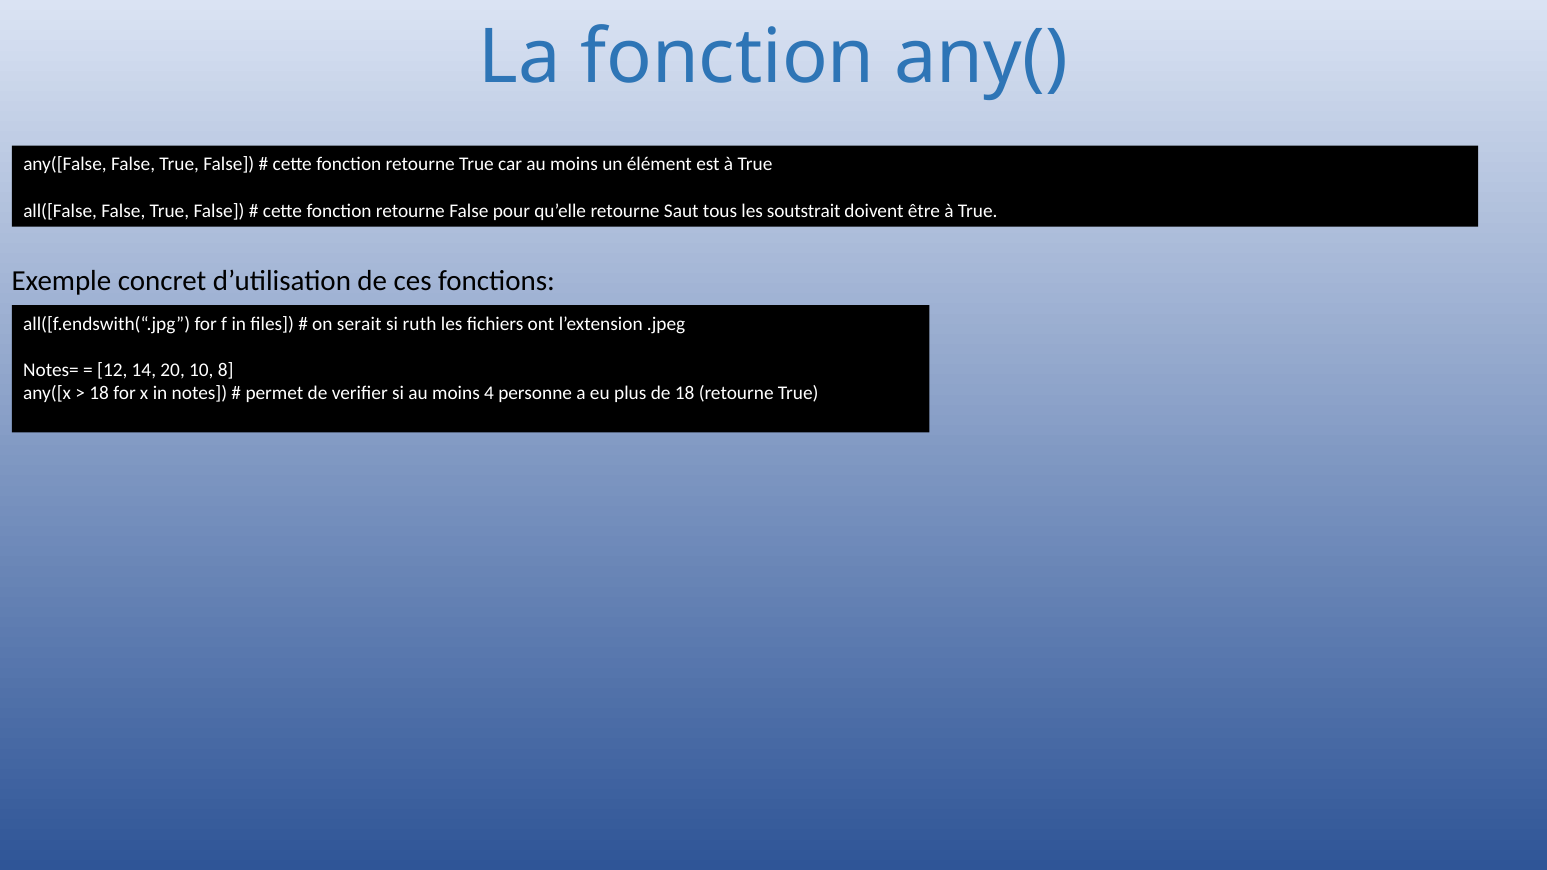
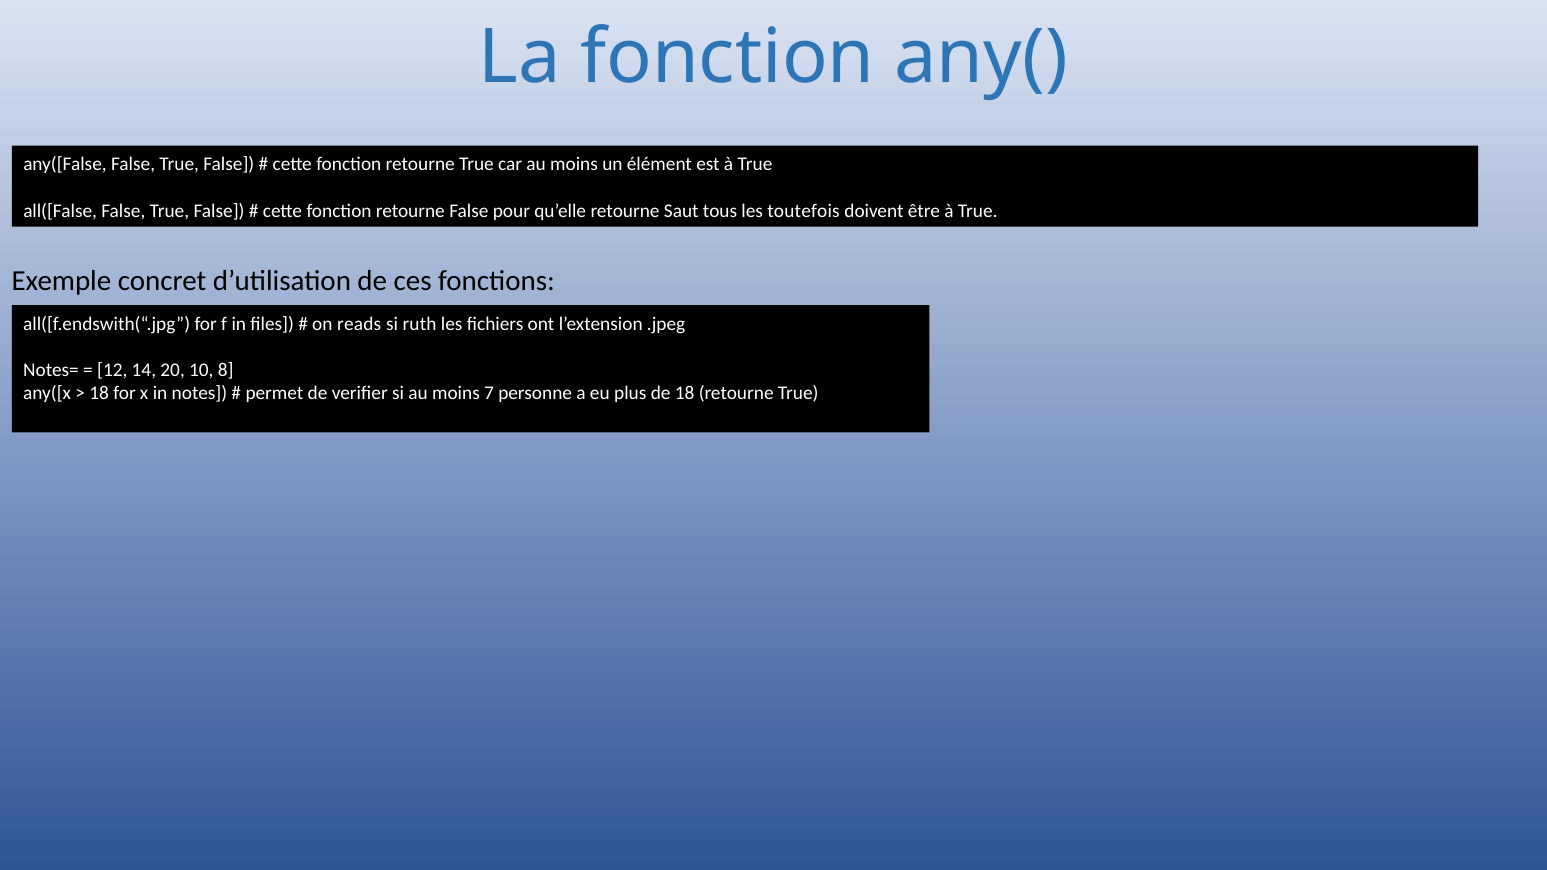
soutstrait: soutstrait -> toutefois (804, 211)
serait: serait -> reads (359, 324)
4: 4 -> 7 (489, 393)
